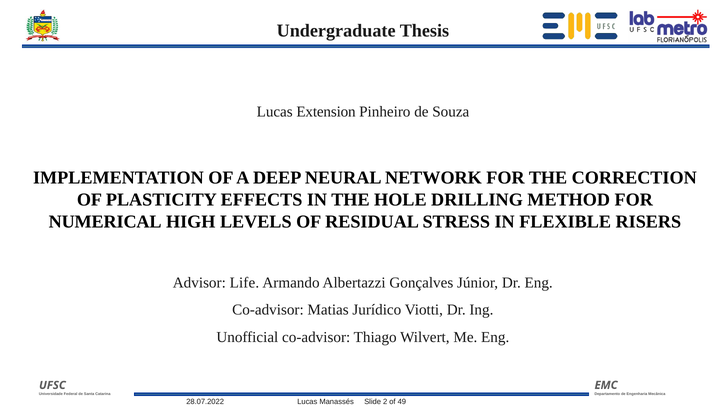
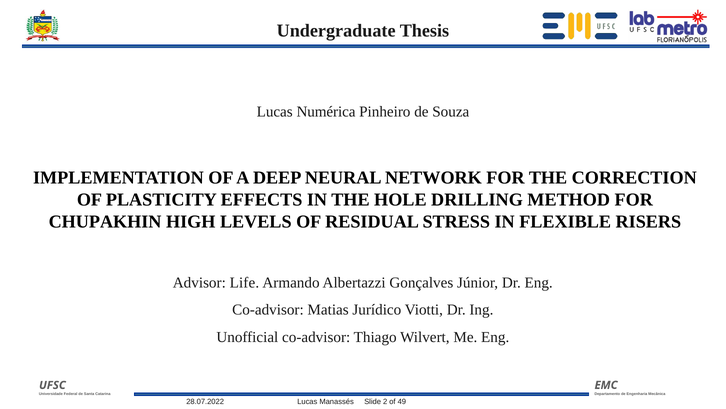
Extension: Extension -> Numérica (326, 112)
NUMERICAL: NUMERICAL -> CHUPAKHIN (105, 221)
